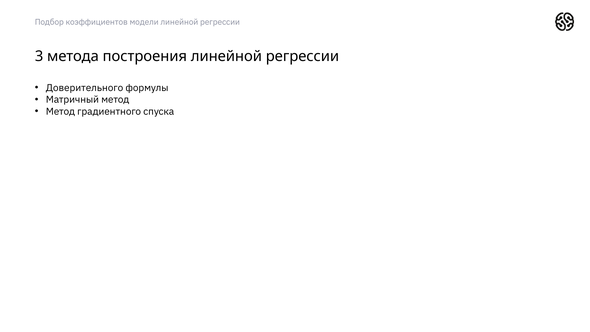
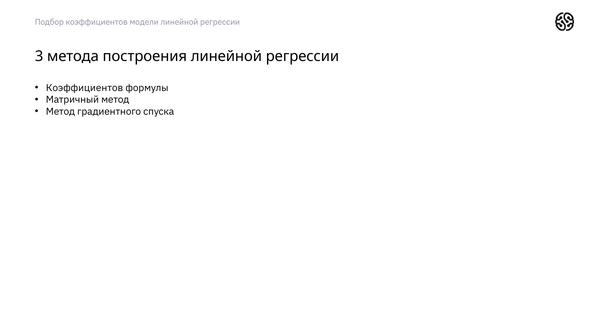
Доверительного: Доверительного -> Коэффициентов (85, 88)
